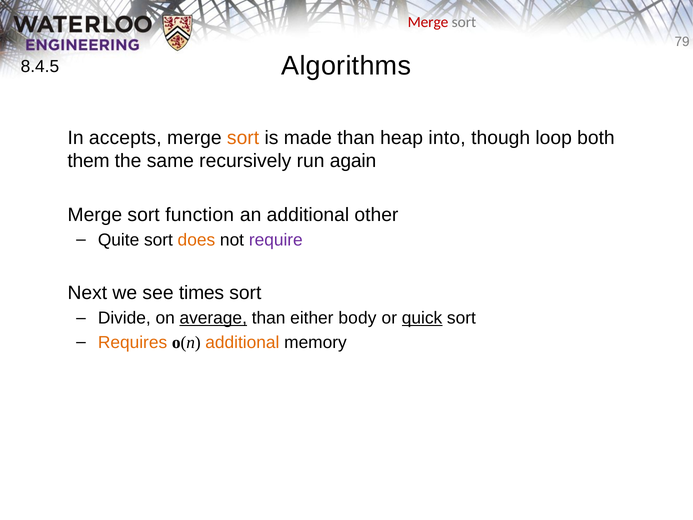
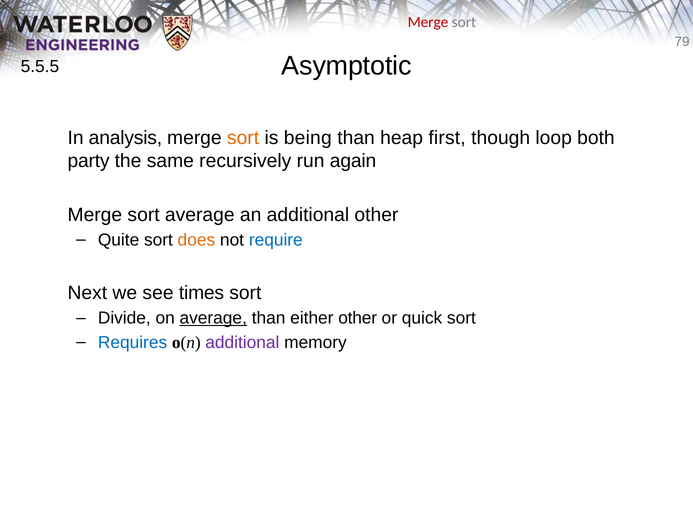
Algorithms: Algorithms -> Asymptotic (347, 66)
8.4.5: 8.4.5 -> 5.5.5 (40, 67)
accepts: accepts -> analysis (125, 138)
made: made -> being (308, 138)
into: into -> first (447, 138)
them: them -> party (89, 161)
sort function: function -> average (200, 215)
require colour: purple -> blue (276, 240)
either body: body -> other (358, 318)
quick underline: present -> none (422, 318)
Requires colour: orange -> blue (133, 342)
additional colour: orange -> purple (242, 342)
